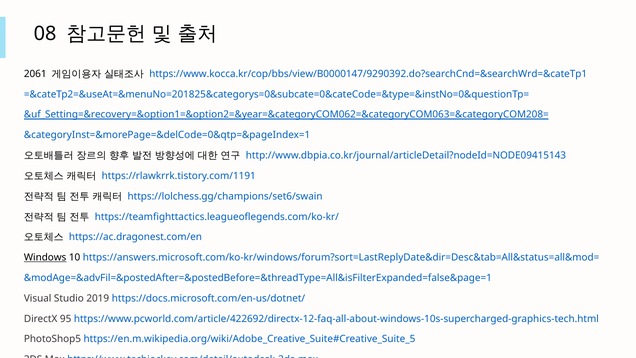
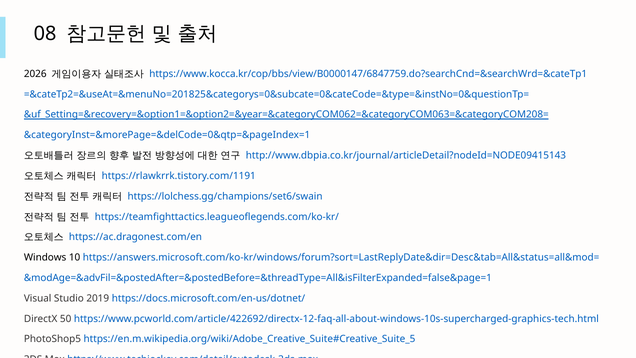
2061: 2061 -> 2026 (35, 74)
https://www.kocca.kr/cop/bbs/view/B0000147/9290392.do?searchCnd=&searchWrd=&cateTp1: https://www.kocca.kr/cop/bbs/view/B0000147/9290392.do?searchCnd=&searchWrd=&cateTp1 -> https://www.kocca.kr/cop/bbs/view/B0000147/6847759.do?searchCnd=&searchWrd=&cateTp1 (368, 74)
Windows underline: present -> none (45, 257)
95: 95 -> 50 (66, 319)
